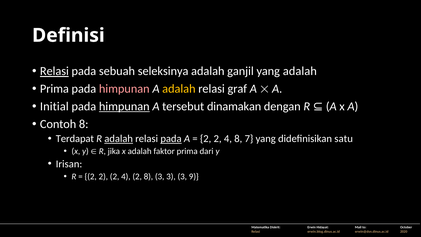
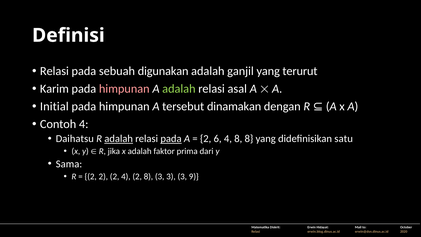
Relasi underline: present -> none (54, 71)
seleksinya: seleksinya -> digunakan (163, 71)
yang adalah: adalah -> terurut (300, 71)
Prima: Prima -> Karim (54, 89)
adalah colour: yellow -> light green (179, 89)
graf: graf -> asal (237, 89)
himpunan underline: present -> none (124, 106)
Contoh 8: 8 -> 4 (84, 124)
Terdapat: Terdapat -> Daihatsu (75, 139)
2: 2 -> 6 (218, 139)
8 7: 7 -> 8 (249, 139)
Irisan: Irisan -> Sama (69, 164)
